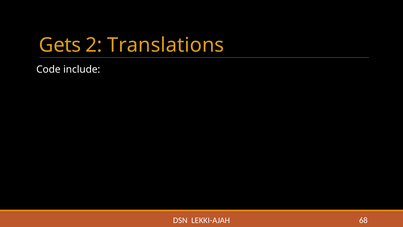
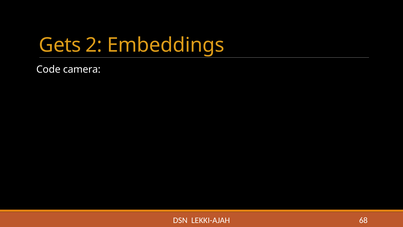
Translations: Translations -> Embeddings (166, 45)
include: include -> camera (82, 69)
